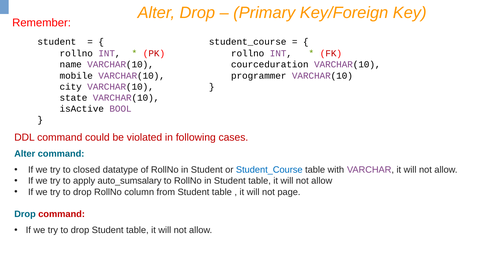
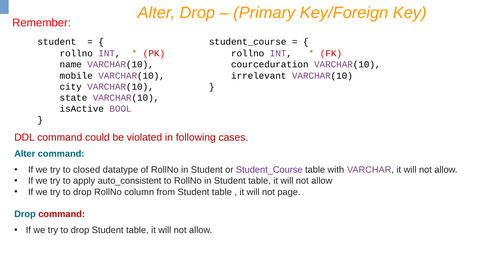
programmer: programmer -> irrelevant (259, 76)
Student_Course colour: blue -> purple (269, 170)
auto_sumsalary: auto_sumsalary -> auto_consistent (129, 181)
